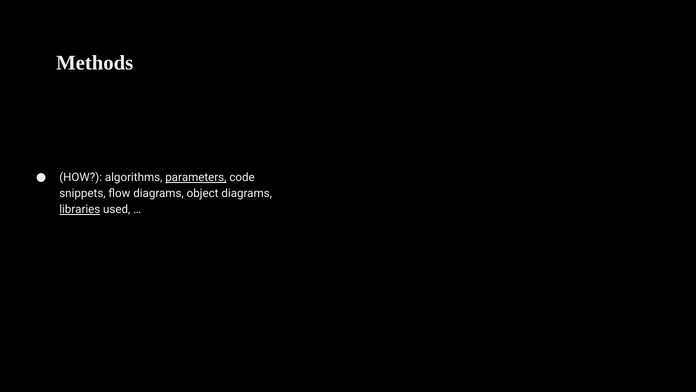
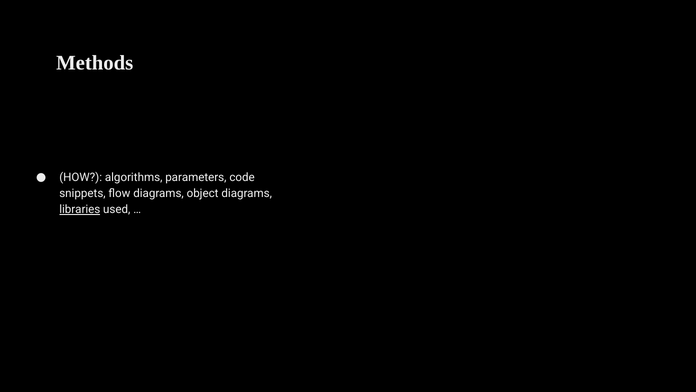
parameters underline: present -> none (196, 177)
